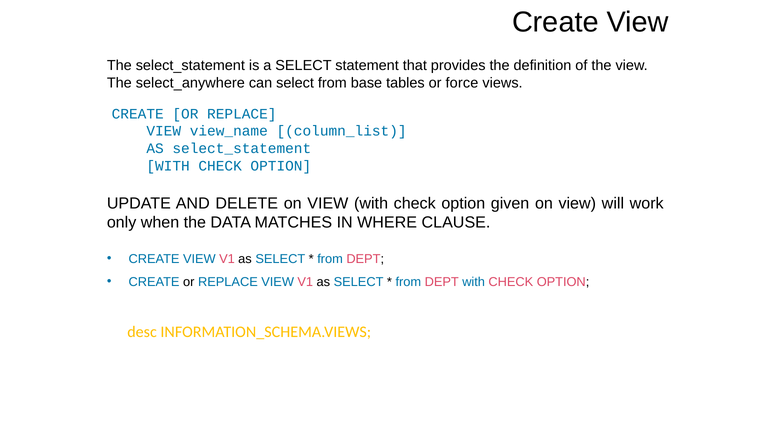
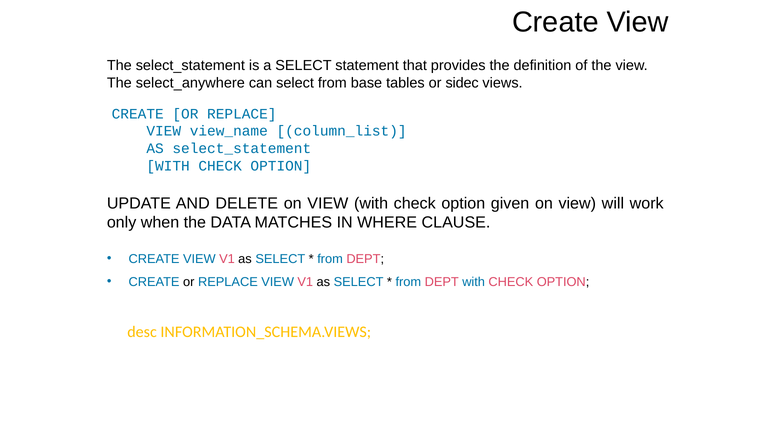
force: force -> sidec (462, 83)
